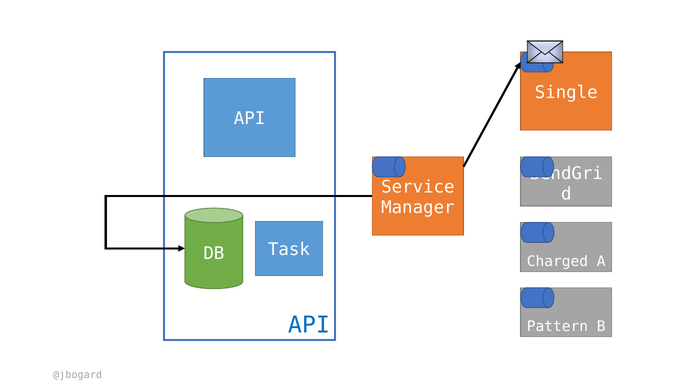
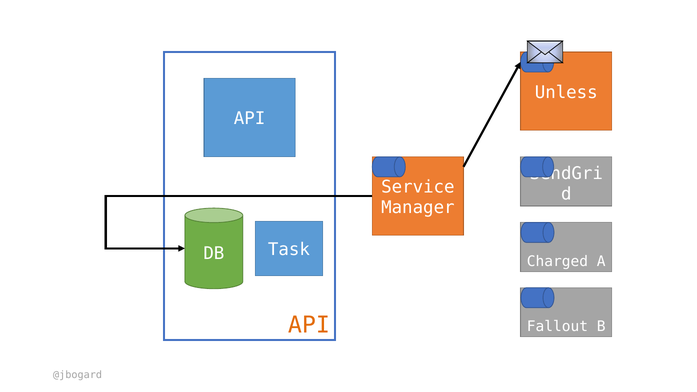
Single: Single -> Unless (566, 92)
API colour: blue -> orange (309, 325)
Pattern: Pattern -> Fallout (557, 327)
